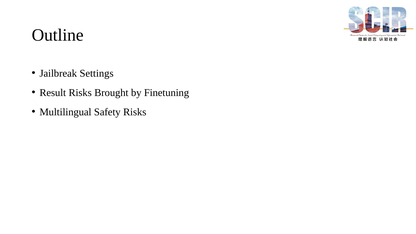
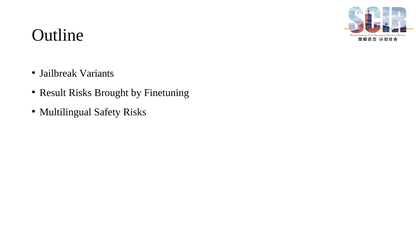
Settings: Settings -> Variants (97, 73)
